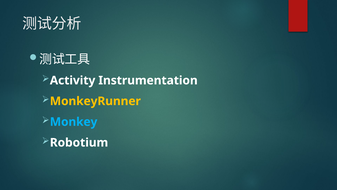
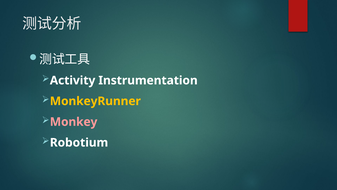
Monkey colour: light blue -> pink (74, 122)
